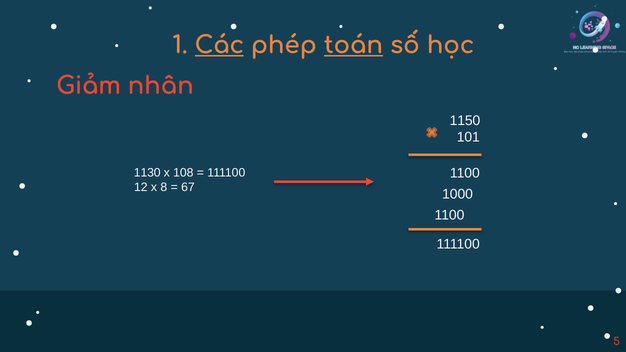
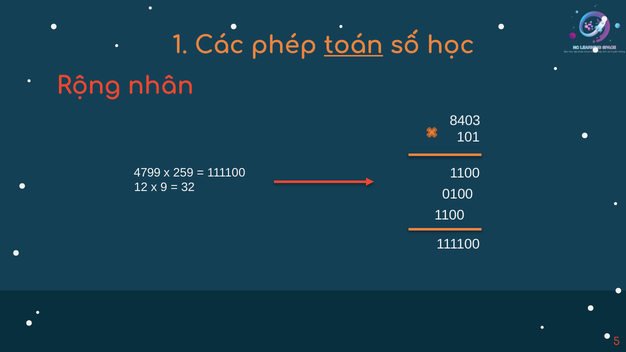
Các underline: present -> none (219, 45)
Giảm: Giảm -> Rộng (89, 86)
1150: 1150 -> 8403 (465, 121)
1130: 1130 -> 4799 (147, 173)
108: 108 -> 259 (183, 173)
8: 8 -> 9 (164, 187)
67: 67 -> 32 (188, 187)
1000: 1000 -> 0100 (458, 194)
